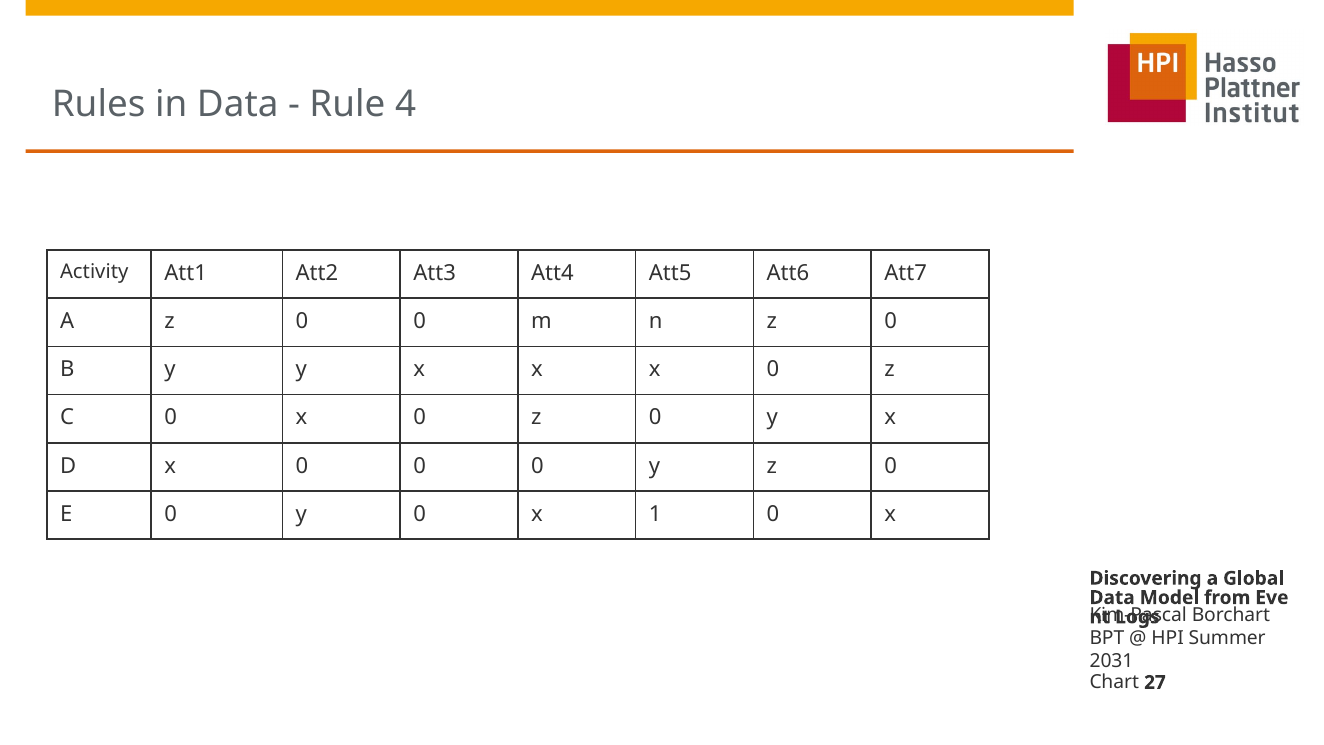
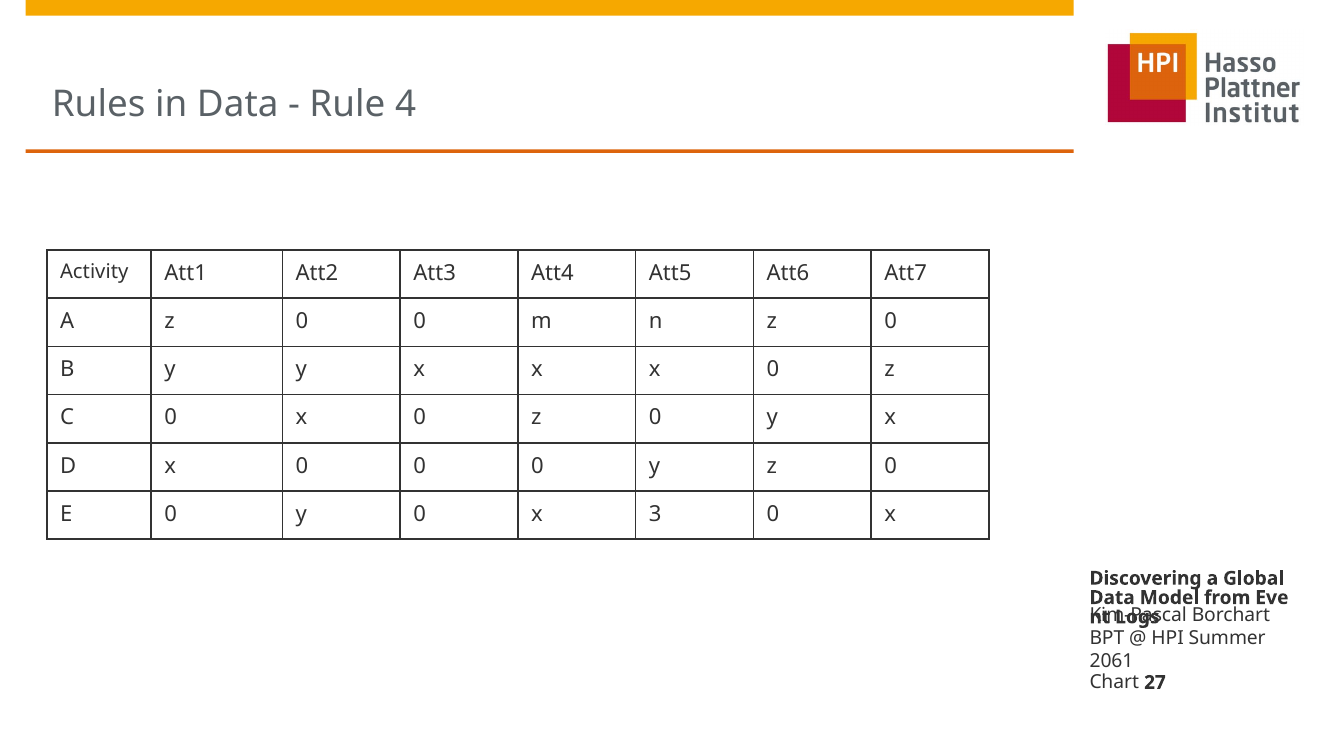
1: 1 -> 3 (655, 514)
2031: 2031 -> 2061 (1112, 661)
